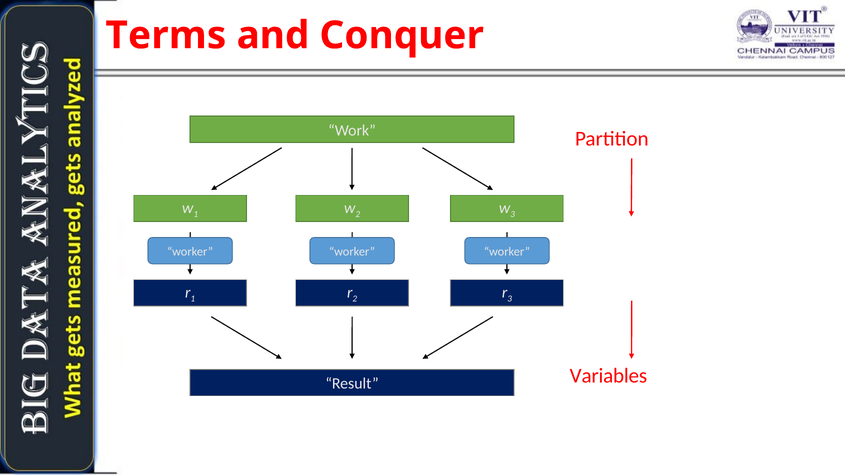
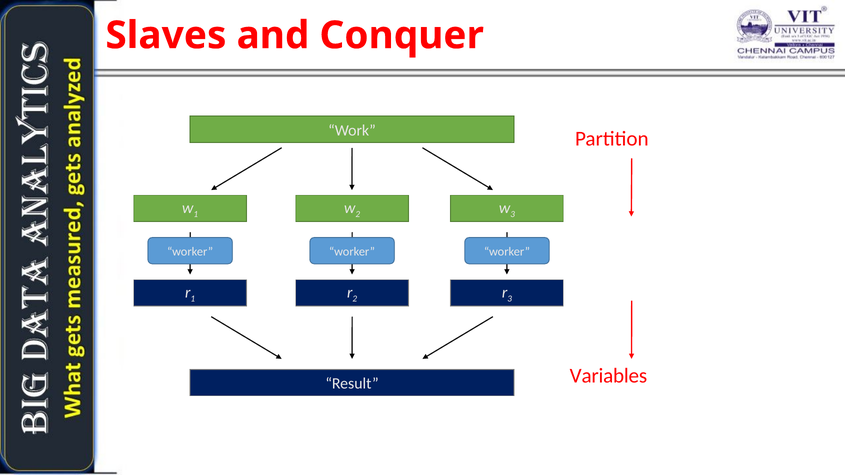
Terms: Terms -> Slaves (166, 35)
